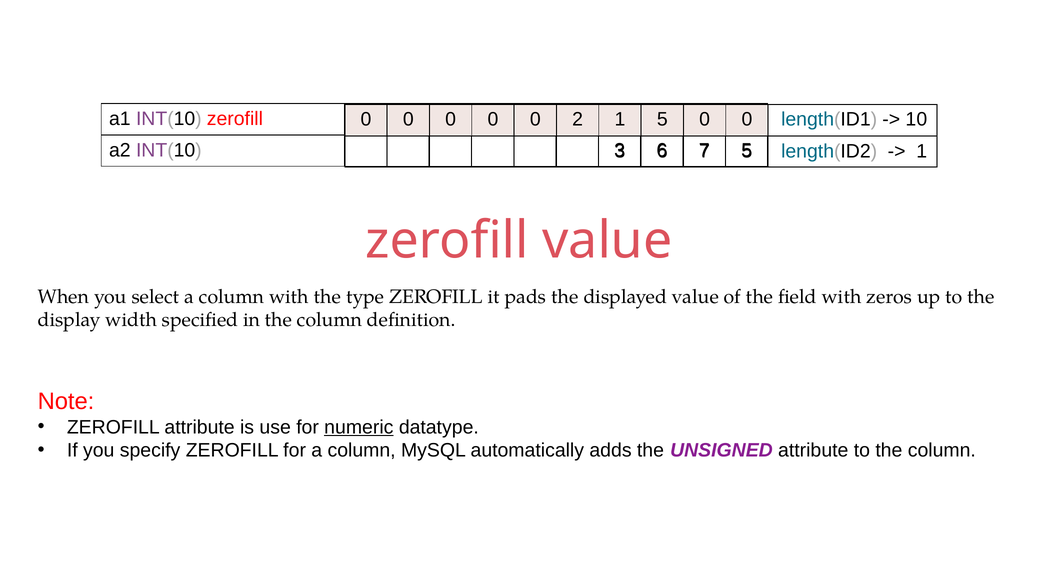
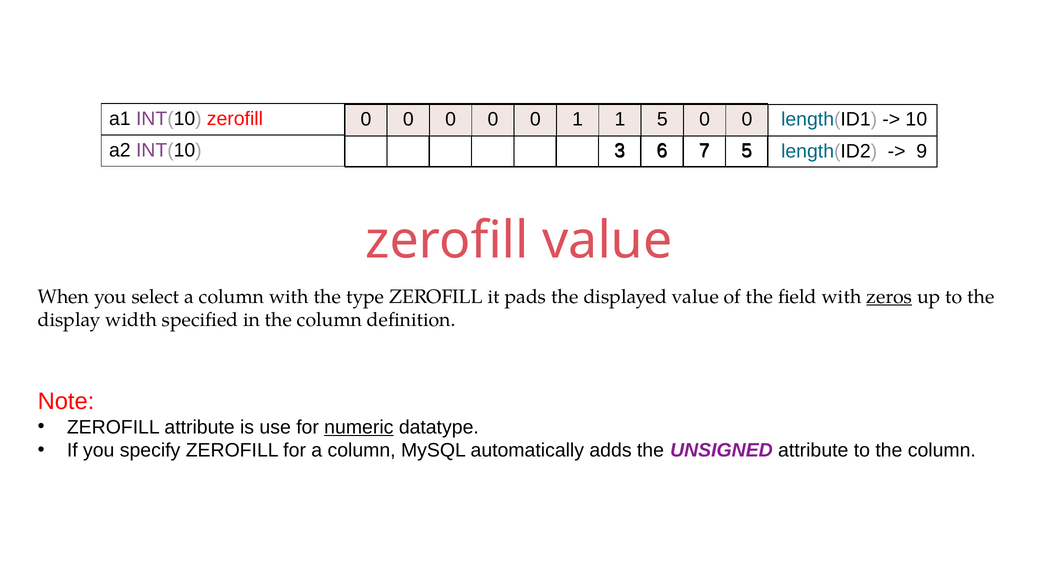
0 2: 2 -> 1 (578, 119)
1: 1 -> 9 (922, 151)
zeros underline: none -> present (889, 297)
